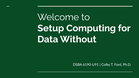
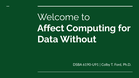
Setup: Setup -> Affect (51, 28)
